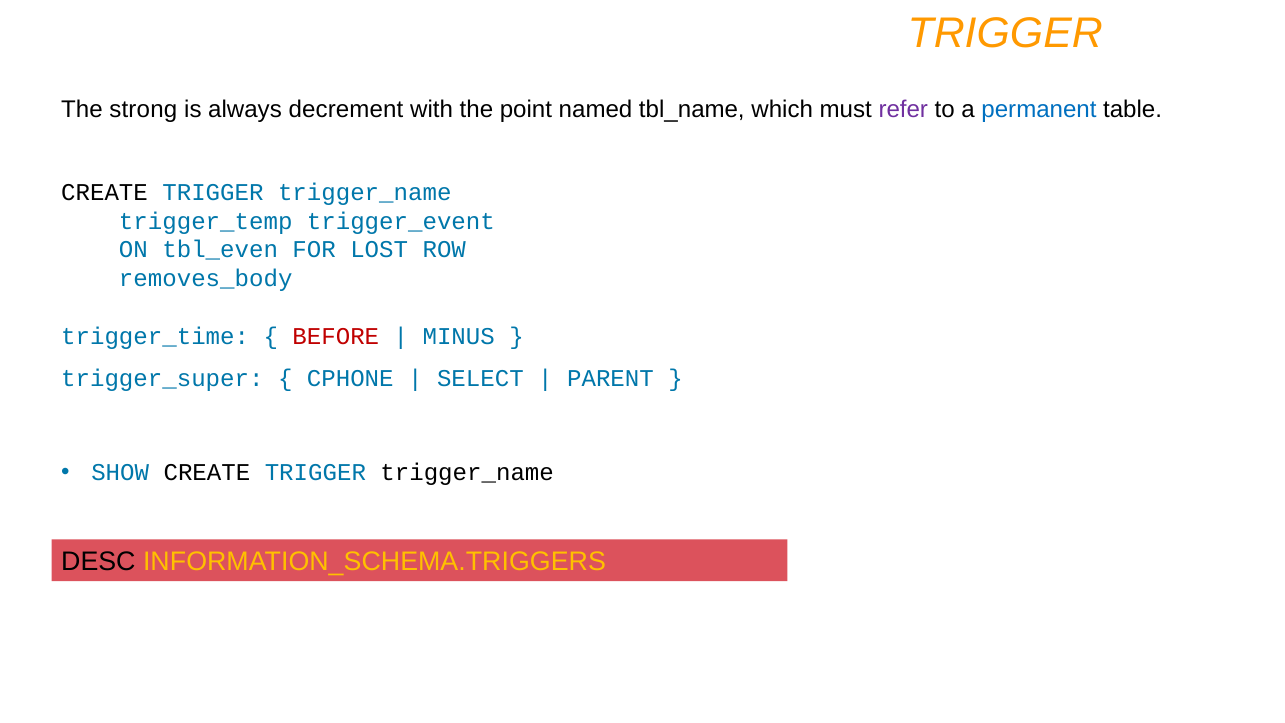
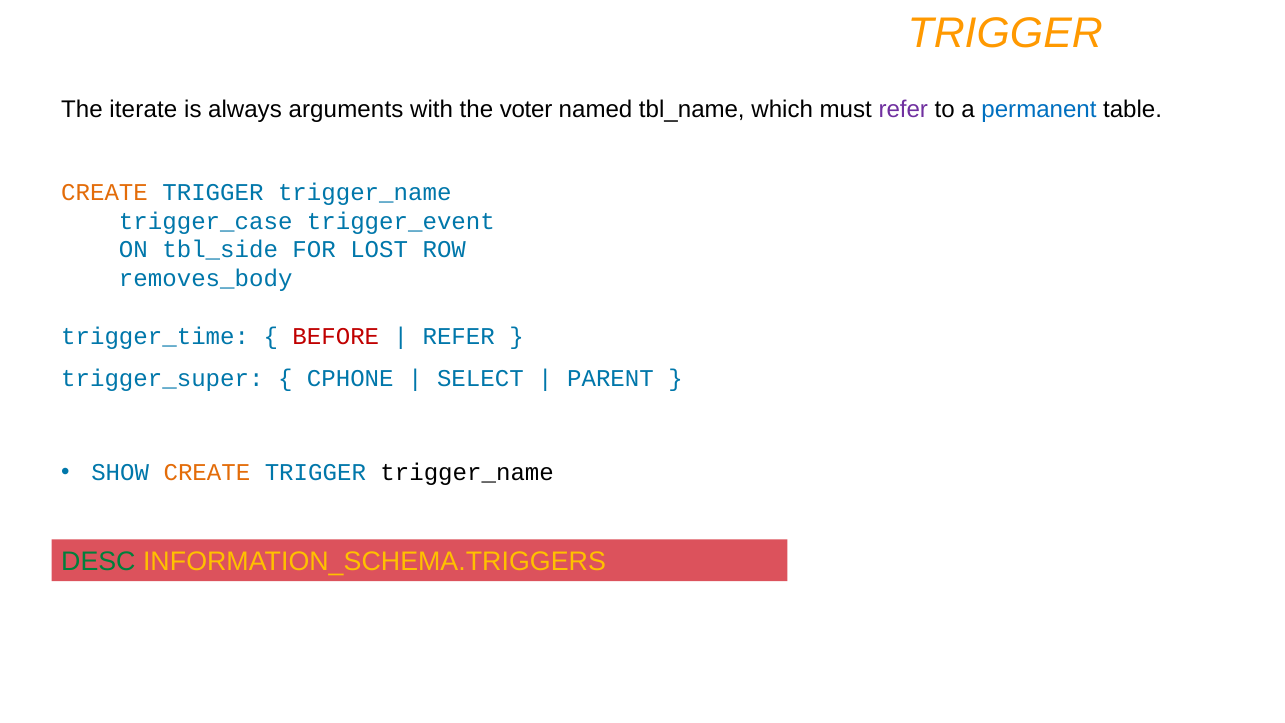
strong: strong -> iterate (143, 109)
decrement: decrement -> arguments (346, 109)
point: point -> voter (526, 109)
CREATE colour: black -> orange (105, 192)
trigger_temp: trigger_temp -> trigger_case (206, 221)
tbl_even: tbl_even -> tbl_side (220, 250)
MINUS: MINUS -> REFER (459, 337)
CREATE colour: black -> orange (207, 472)
DESC colour: black -> green (98, 562)
